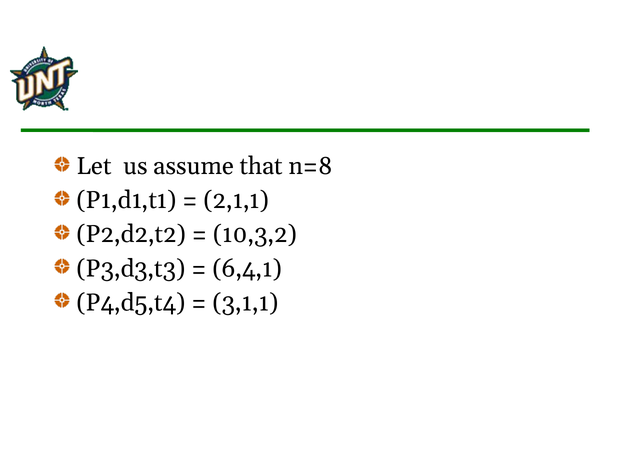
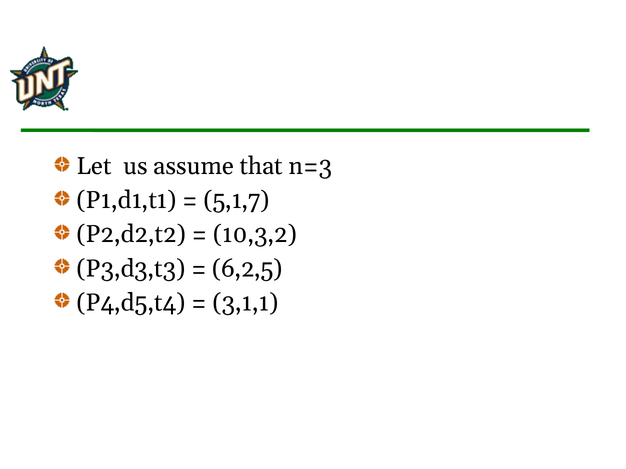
n=8: n=8 -> n=3 (310, 166)
2,1,1: 2,1,1 -> 5,1,7 (236, 201)
6,4,1: 6,4,1 -> 6,2,5 (247, 269)
